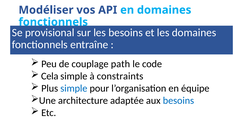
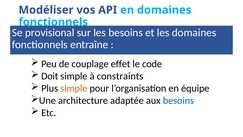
path: path -> effet (121, 64)
Cela: Cela -> Doit (50, 76)
simple colour: blue -> orange (74, 88)
